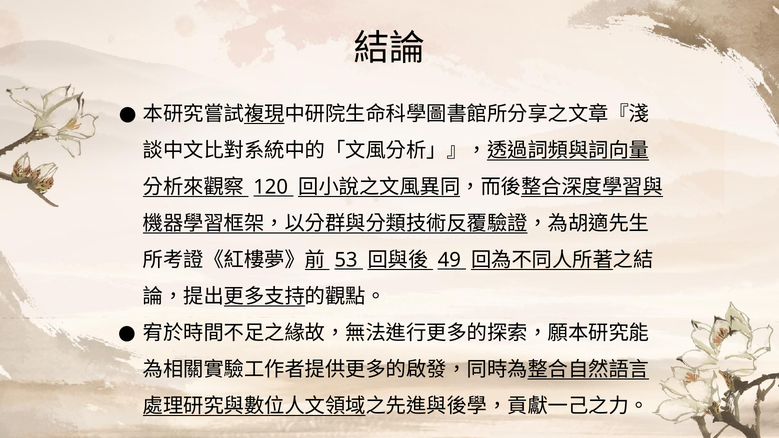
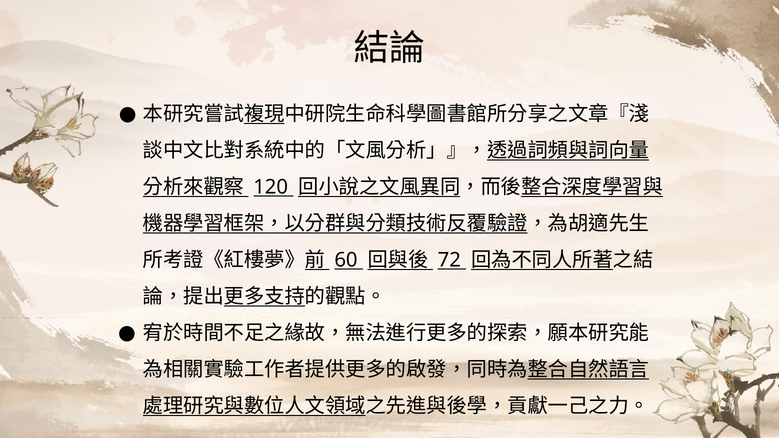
53: 53 -> 60 (346, 260)
49: 49 -> 72 (449, 260)
